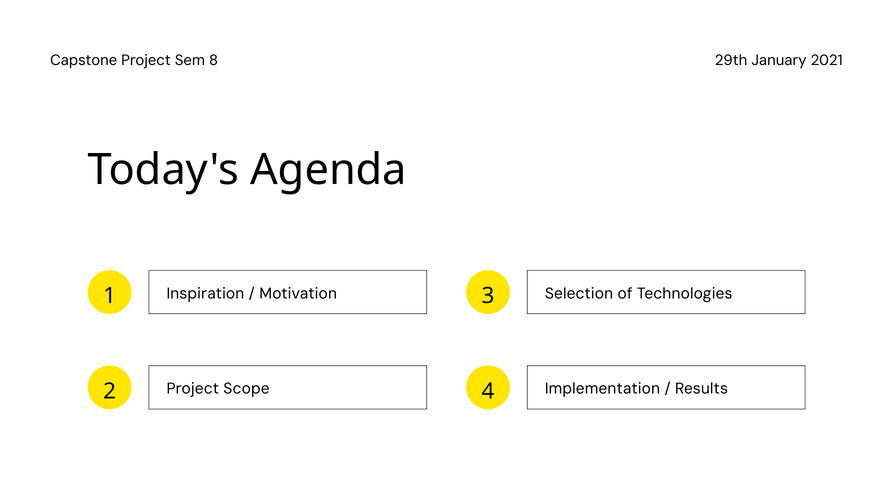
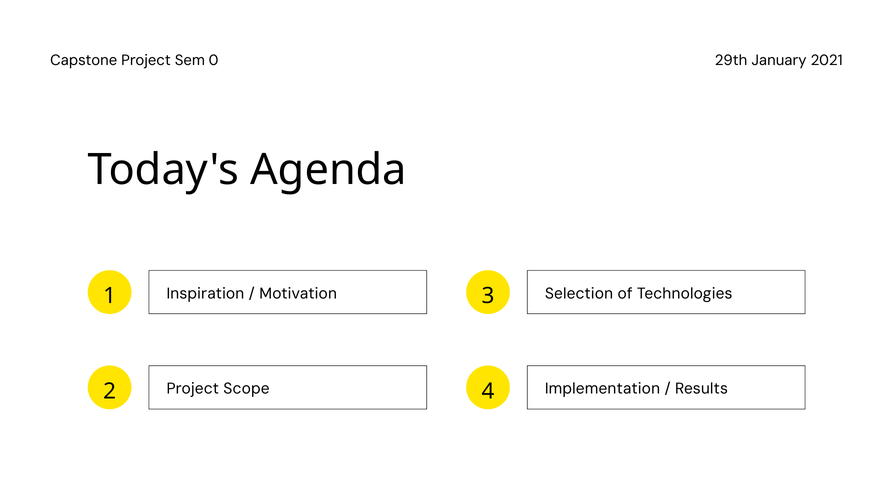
8: 8 -> 0 (214, 60)
